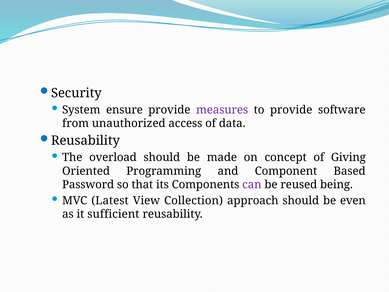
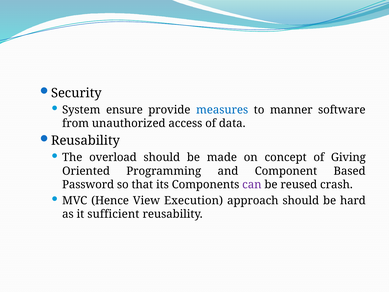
measures colour: purple -> blue (222, 110)
to provide: provide -> manner (291, 110)
being: being -> crash (336, 185)
Latest: Latest -> Hence (110, 200)
Collection: Collection -> Execution (194, 200)
even: even -> hard (353, 200)
